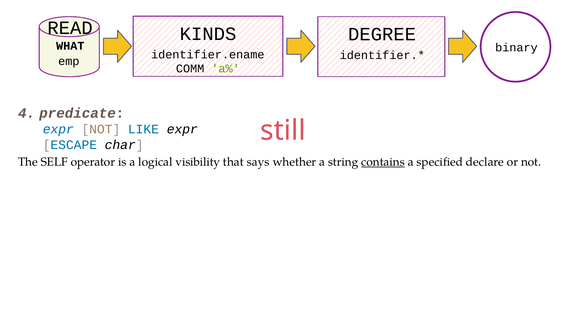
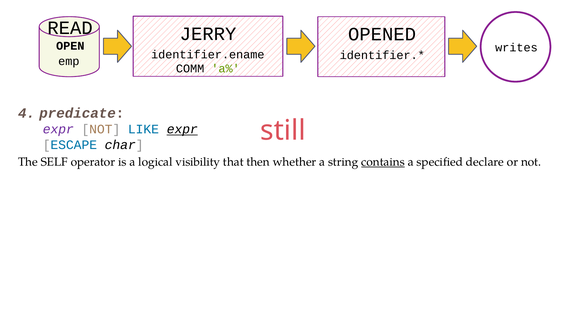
KINDS: KINDS -> JERRY (208, 34)
DEGREE: DEGREE -> OPENED (382, 34)
WHAT: WHAT -> OPEN (70, 46)
binary: binary -> writes (516, 48)
expr colour: blue -> purple (58, 130)
expr underline: none -> present (182, 130)
says: says -> then (258, 162)
